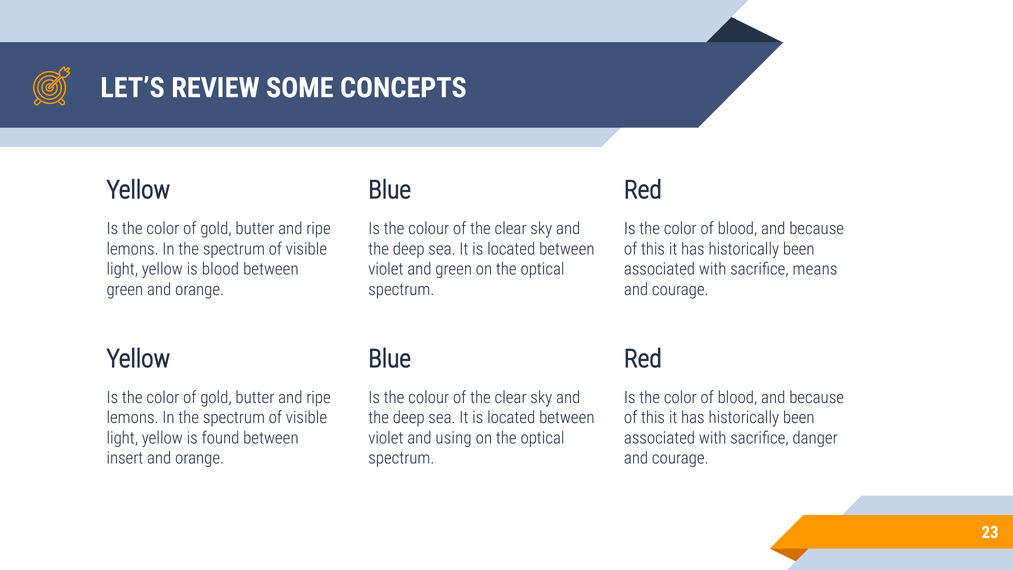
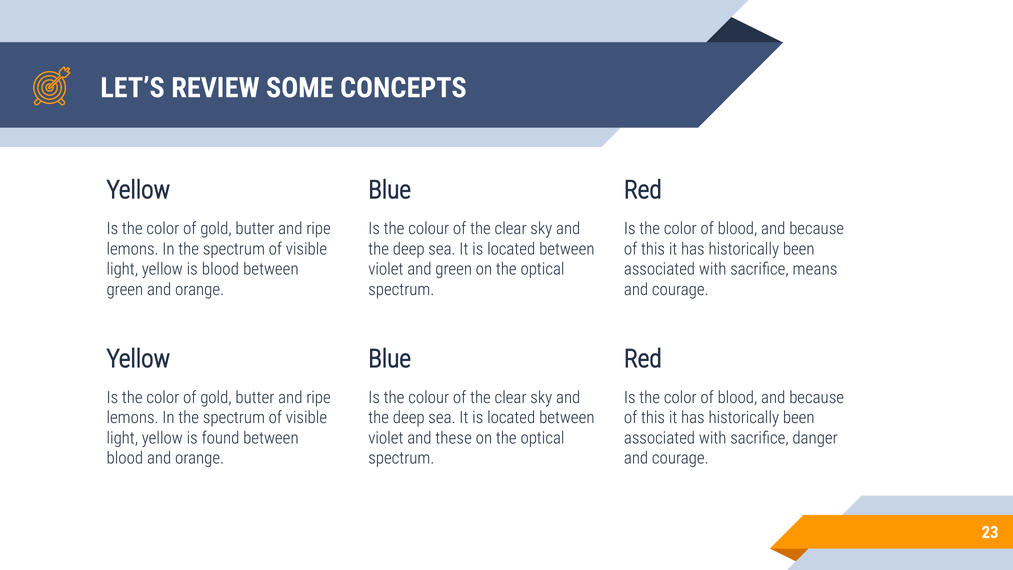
using: using -> these (454, 438)
insert: insert -> blood (125, 458)
